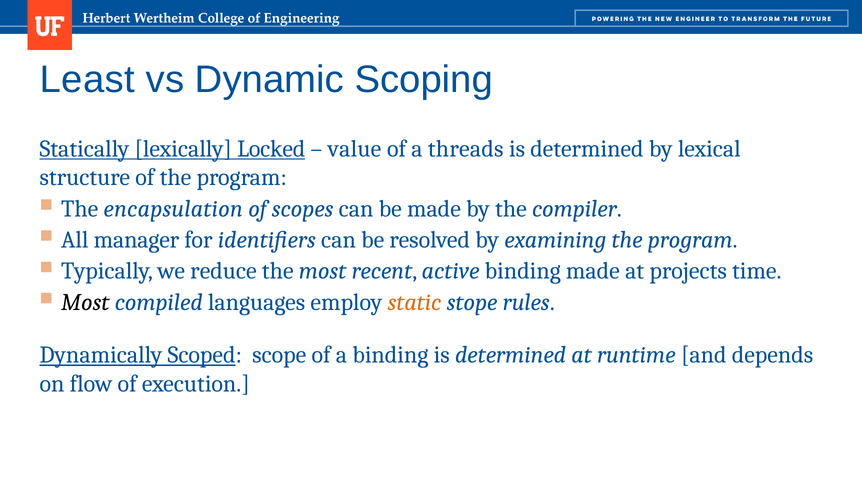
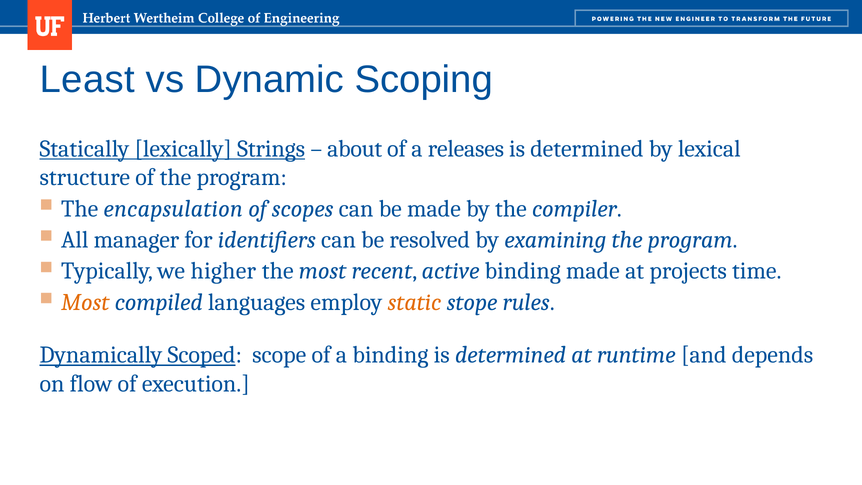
Locked: Locked -> Strings (271, 149)
value: value -> about (355, 149)
threads: threads -> releases (466, 149)
reduce: reduce -> higher (223, 271)
Most colour: black -> orange (85, 302)
